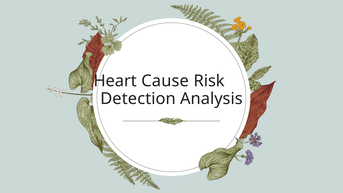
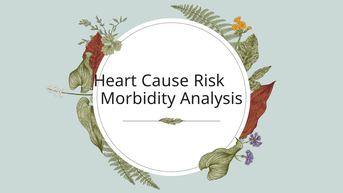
Detection: Detection -> Morbidity (138, 99)
